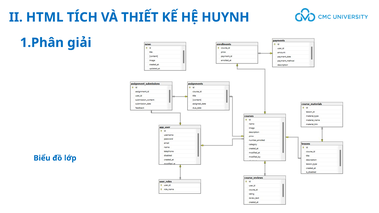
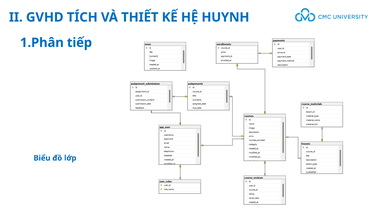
HTML: HTML -> GVHD (45, 17)
giải: giải -> tiếp (79, 43)
